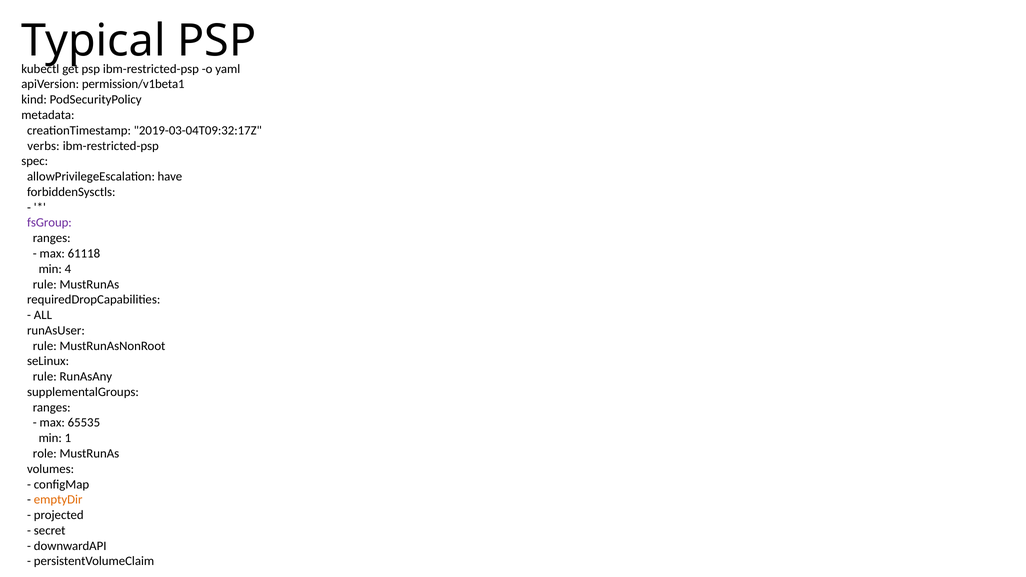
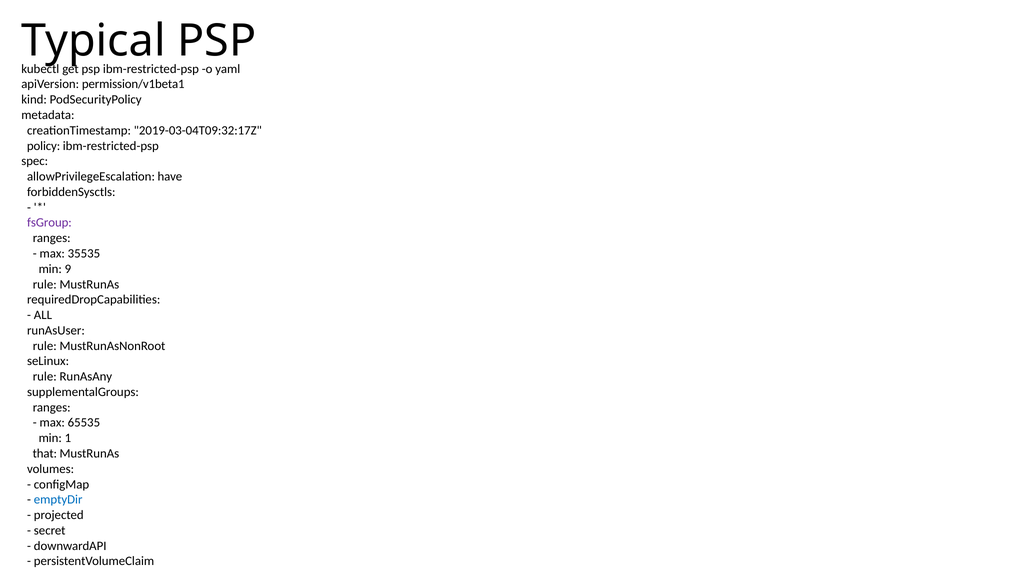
verbs: verbs -> policy (44, 146)
61118: 61118 -> 35535 (84, 254)
4: 4 -> 9 (68, 269)
role: role -> that (45, 454)
emptyDir colour: orange -> blue (58, 500)
